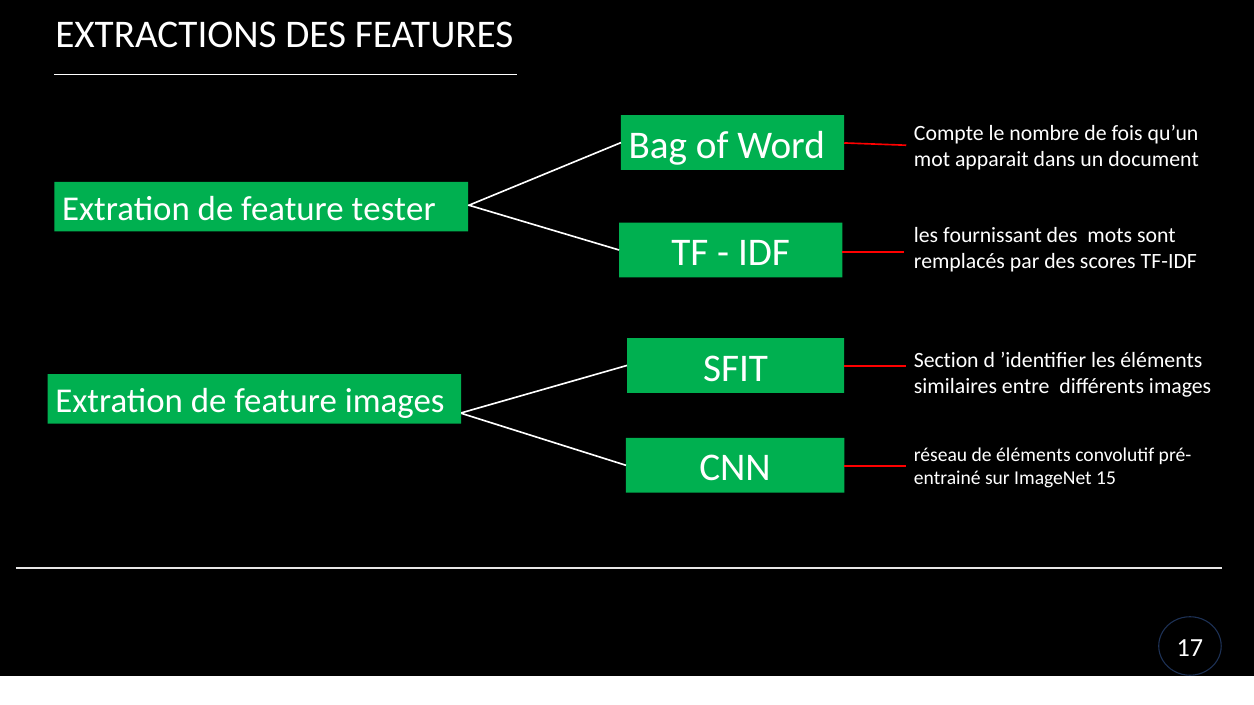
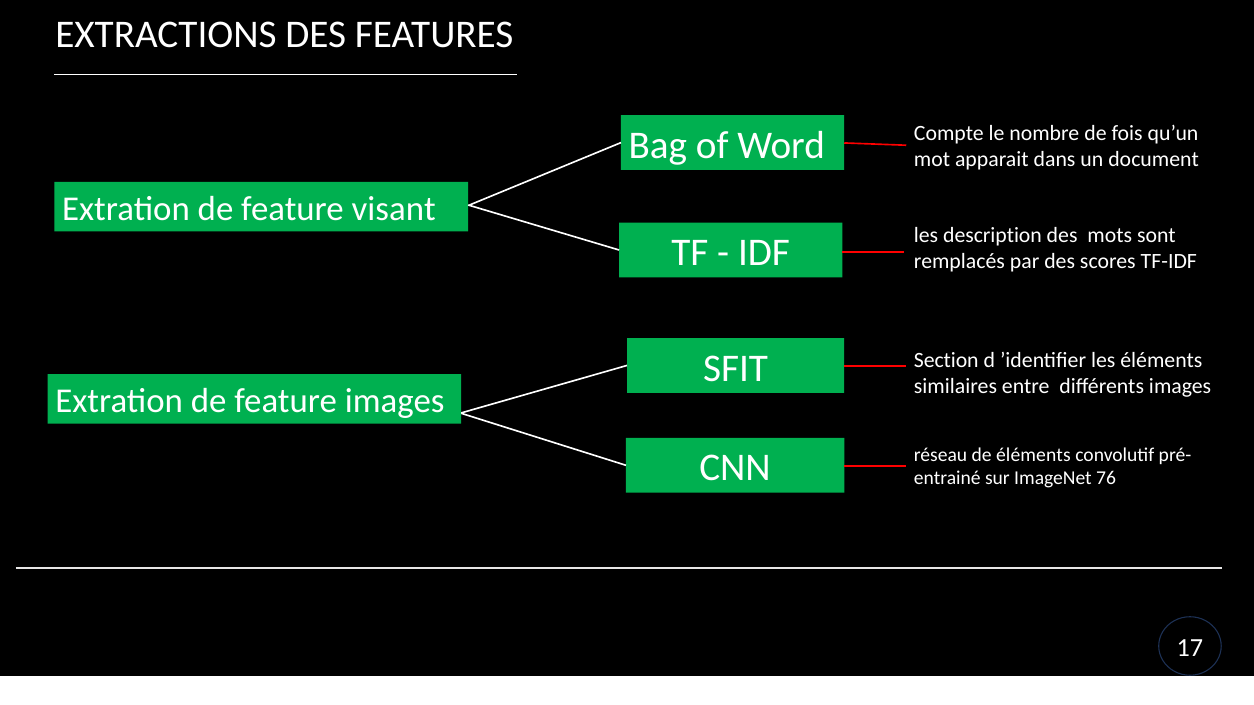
tester: tester -> visant (394, 209)
fournissant: fournissant -> description (992, 236)
15: 15 -> 76 (1106, 479)
